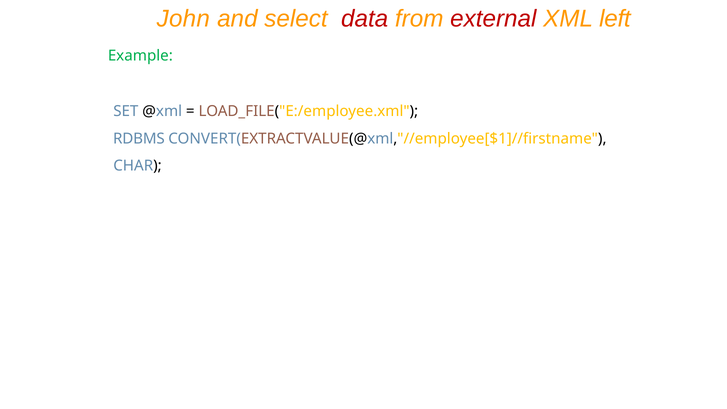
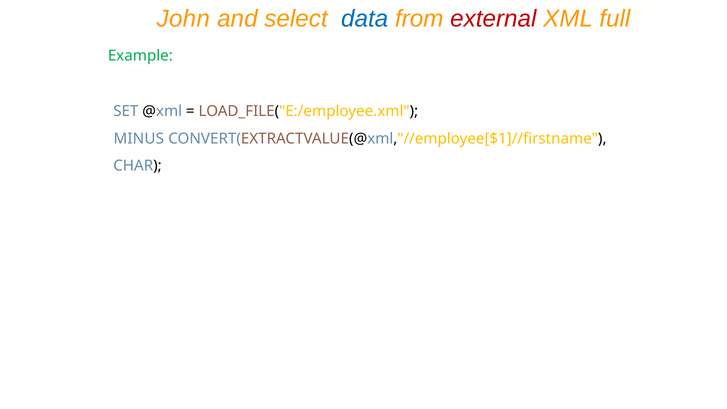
data colour: red -> blue (365, 19)
left: left -> full (615, 19)
RDBMS: RDBMS -> MINUS (139, 139)
